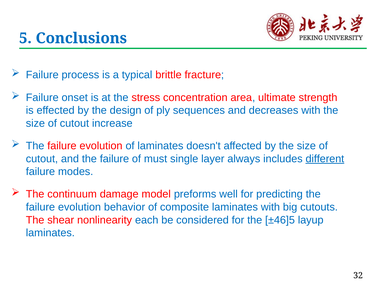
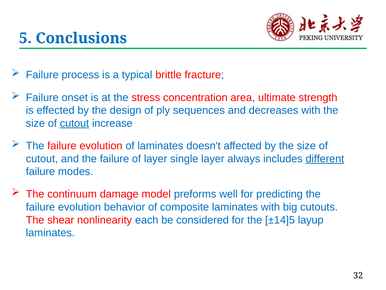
cutout underline: none -> present (74, 123)
of must: must -> layer (156, 158)
±46]5: ±46]5 -> ±14]5 (280, 220)
